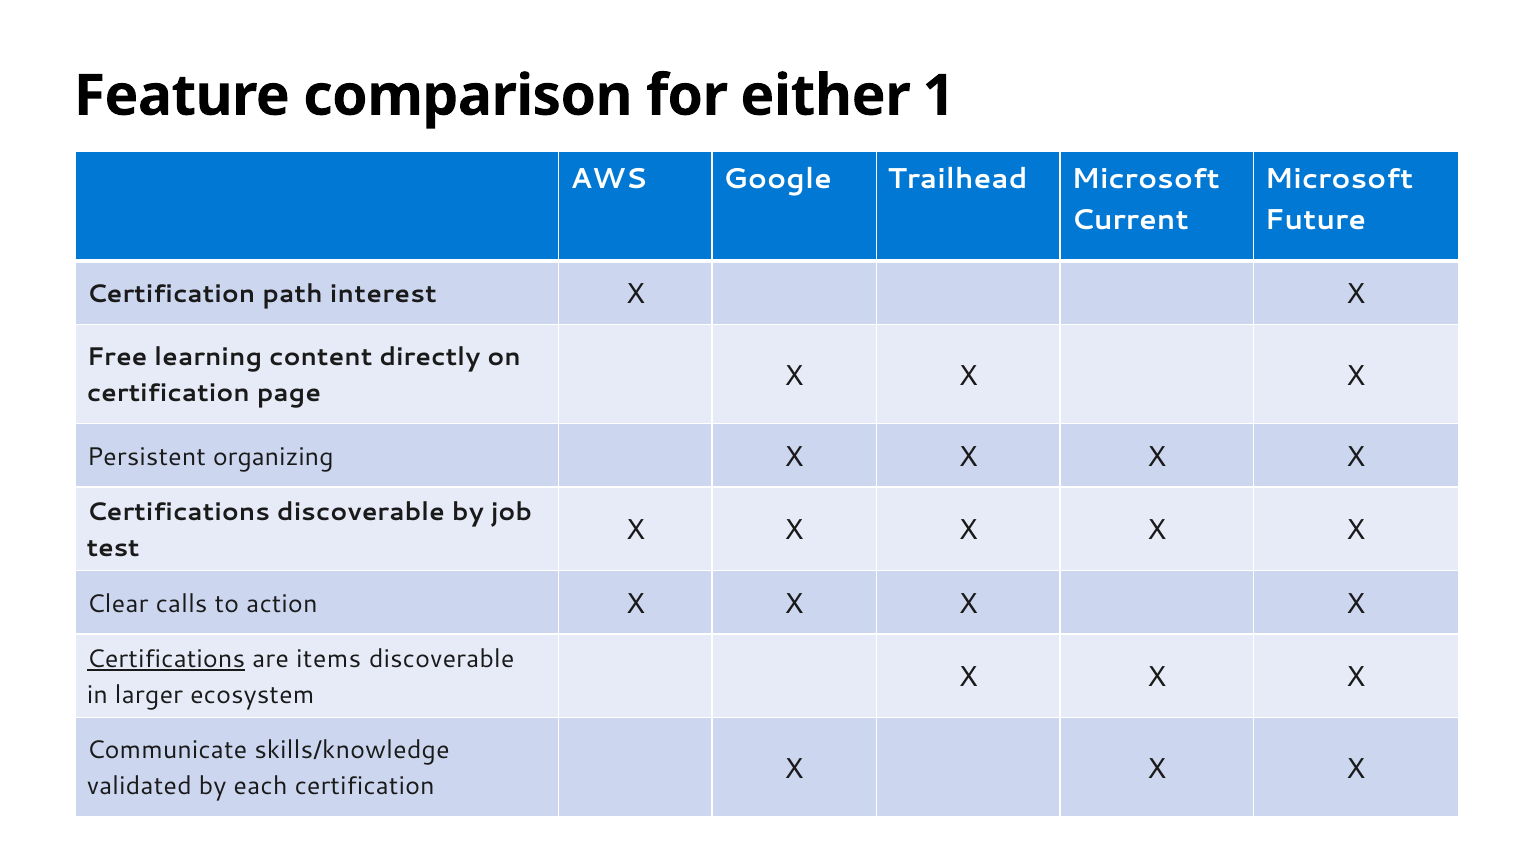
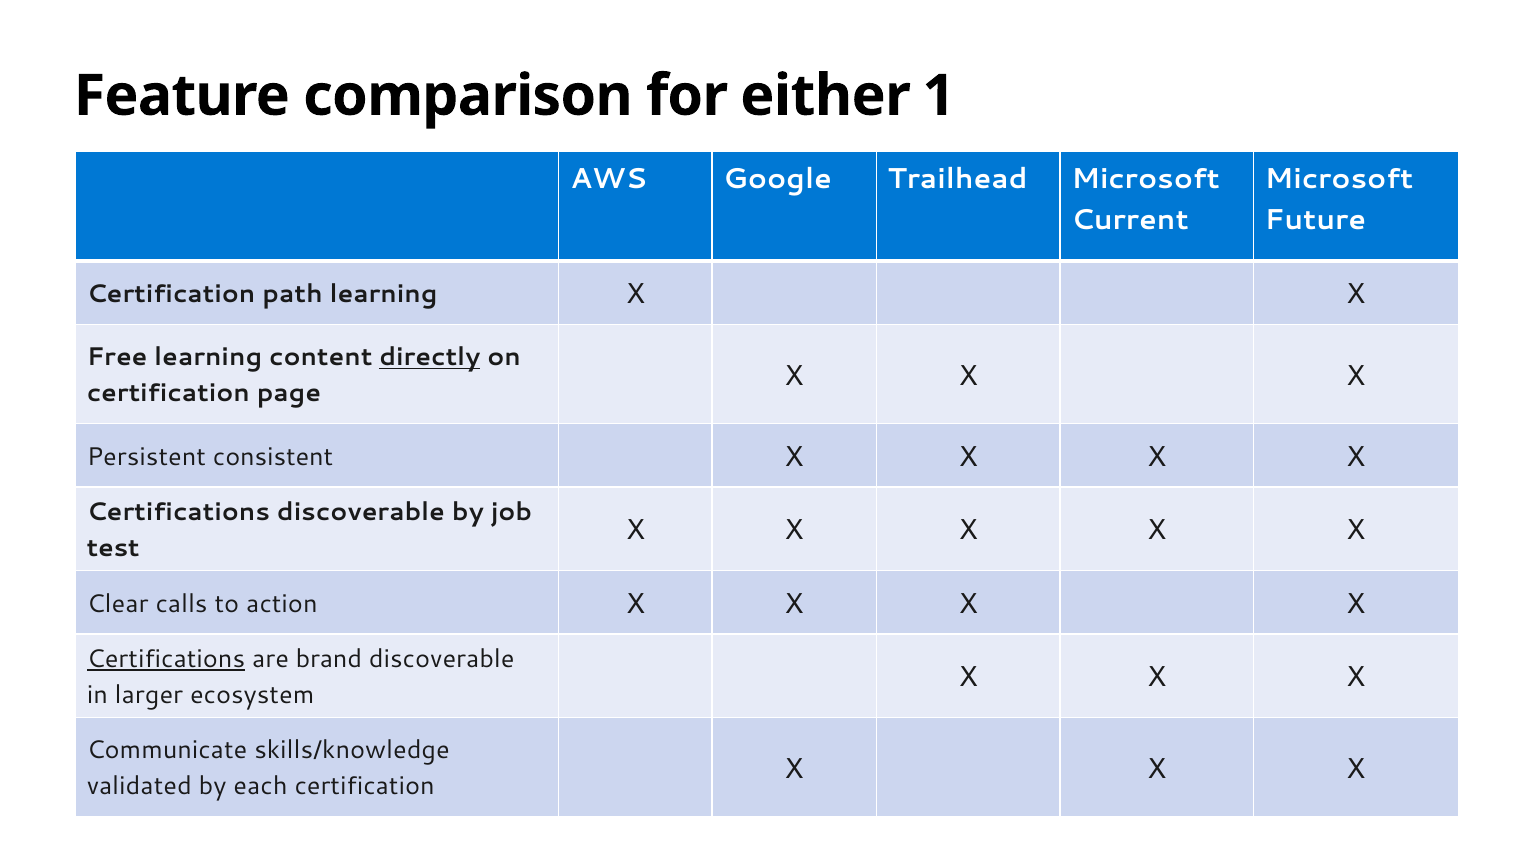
path interest: interest -> learning (384, 294)
directly underline: none -> present (430, 357)
organizing: organizing -> consistent (273, 457)
items: items -> brand (329, 659)
